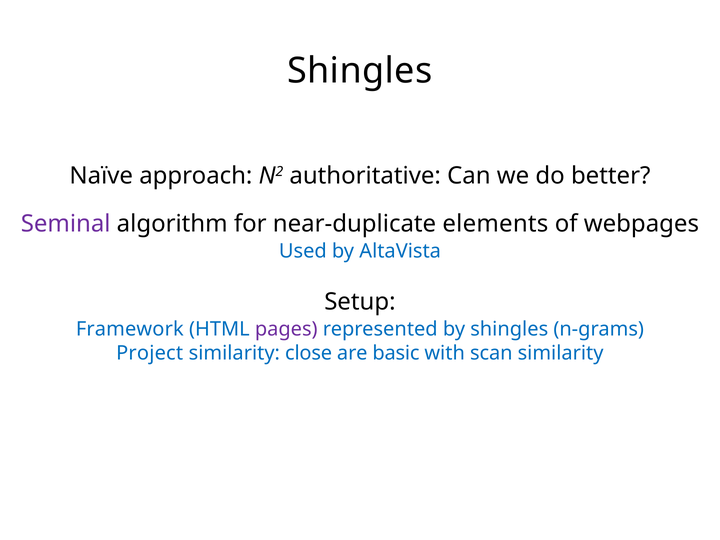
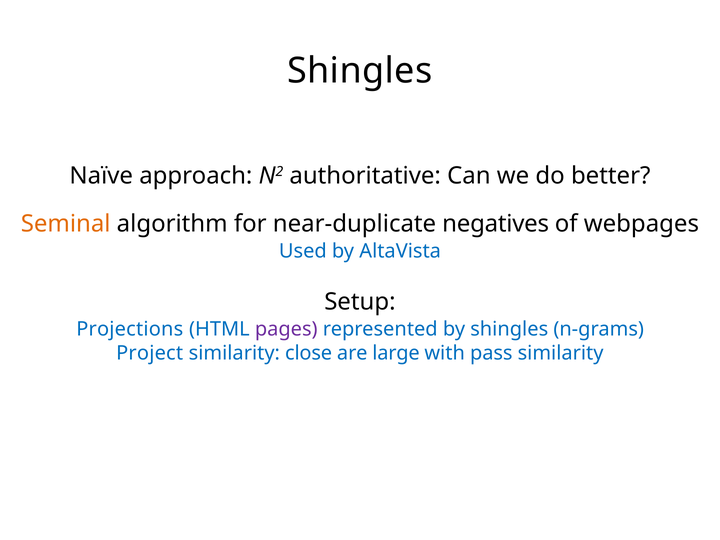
Seminal colour: purple -> orange (66, 224)
elements: elements -> negatives (496, 224)
Framework: Framework -> Projections (130, 329)
basic: basic -> large (396, 353)
scan: scan -> pass (491, 353)
